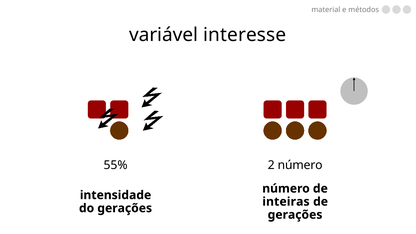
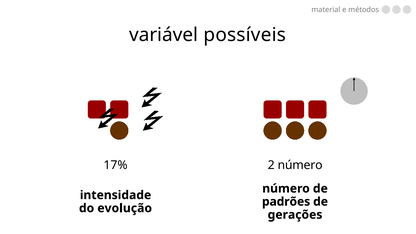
interesse: interesse -> possíveis (245, 35)
55%: 55% -> 17% (116, 165)
inteiras: inteiras -> padrões (286, 202)
do gerações: gerações -> evolução (125, 208)
